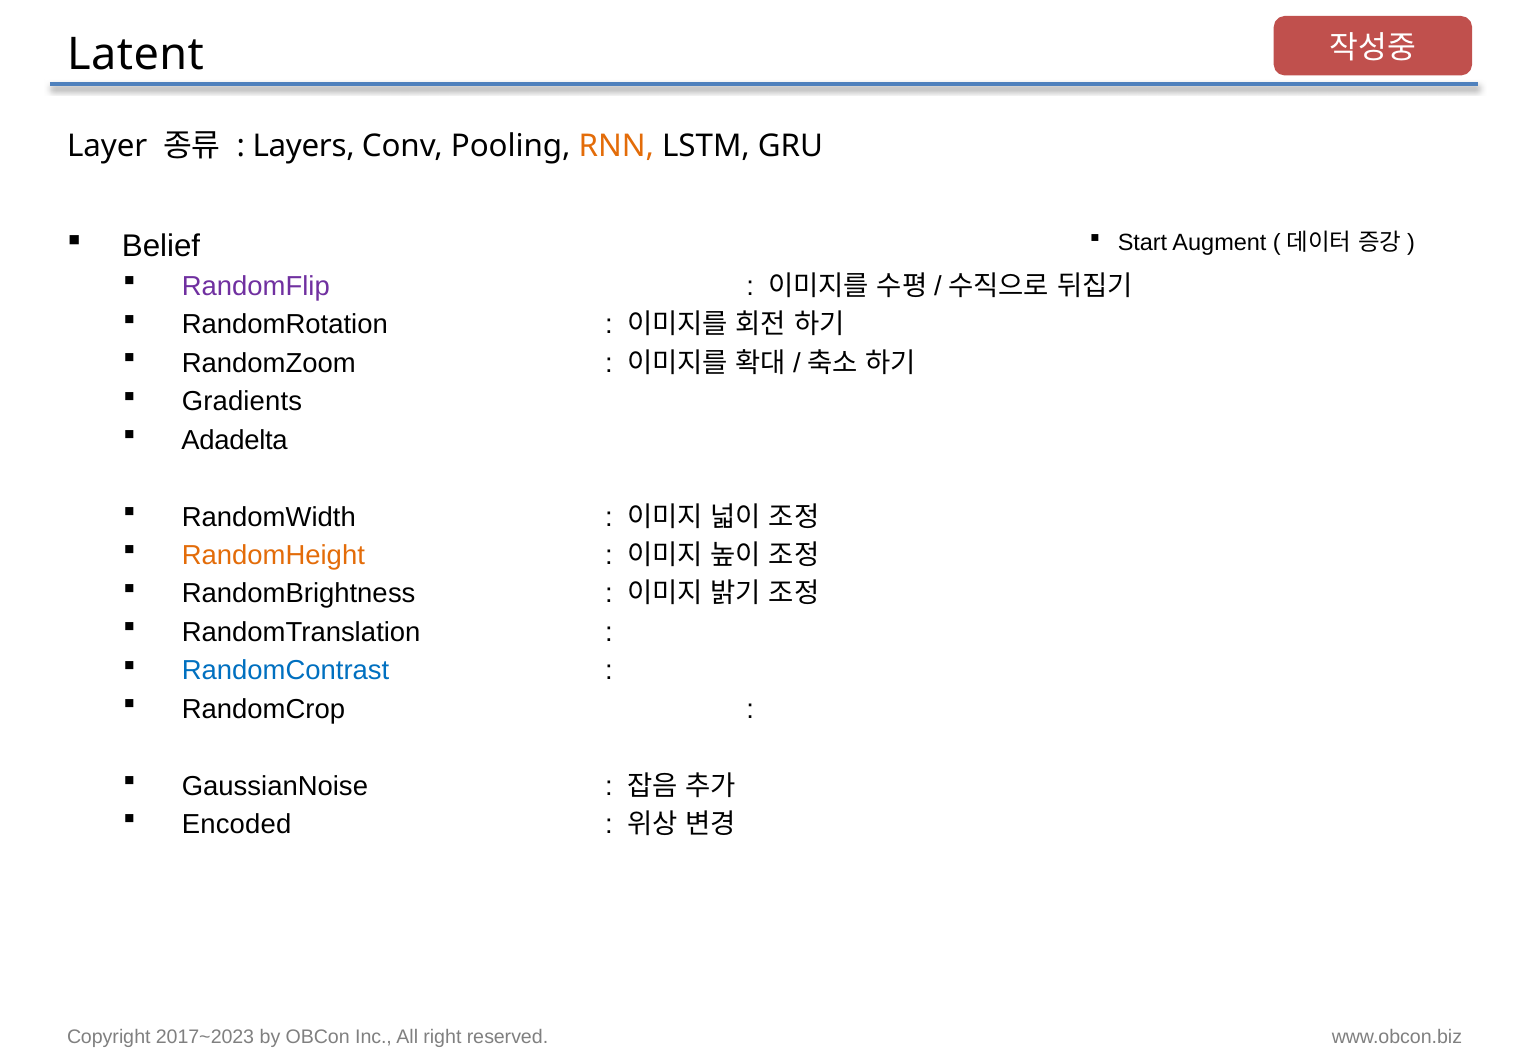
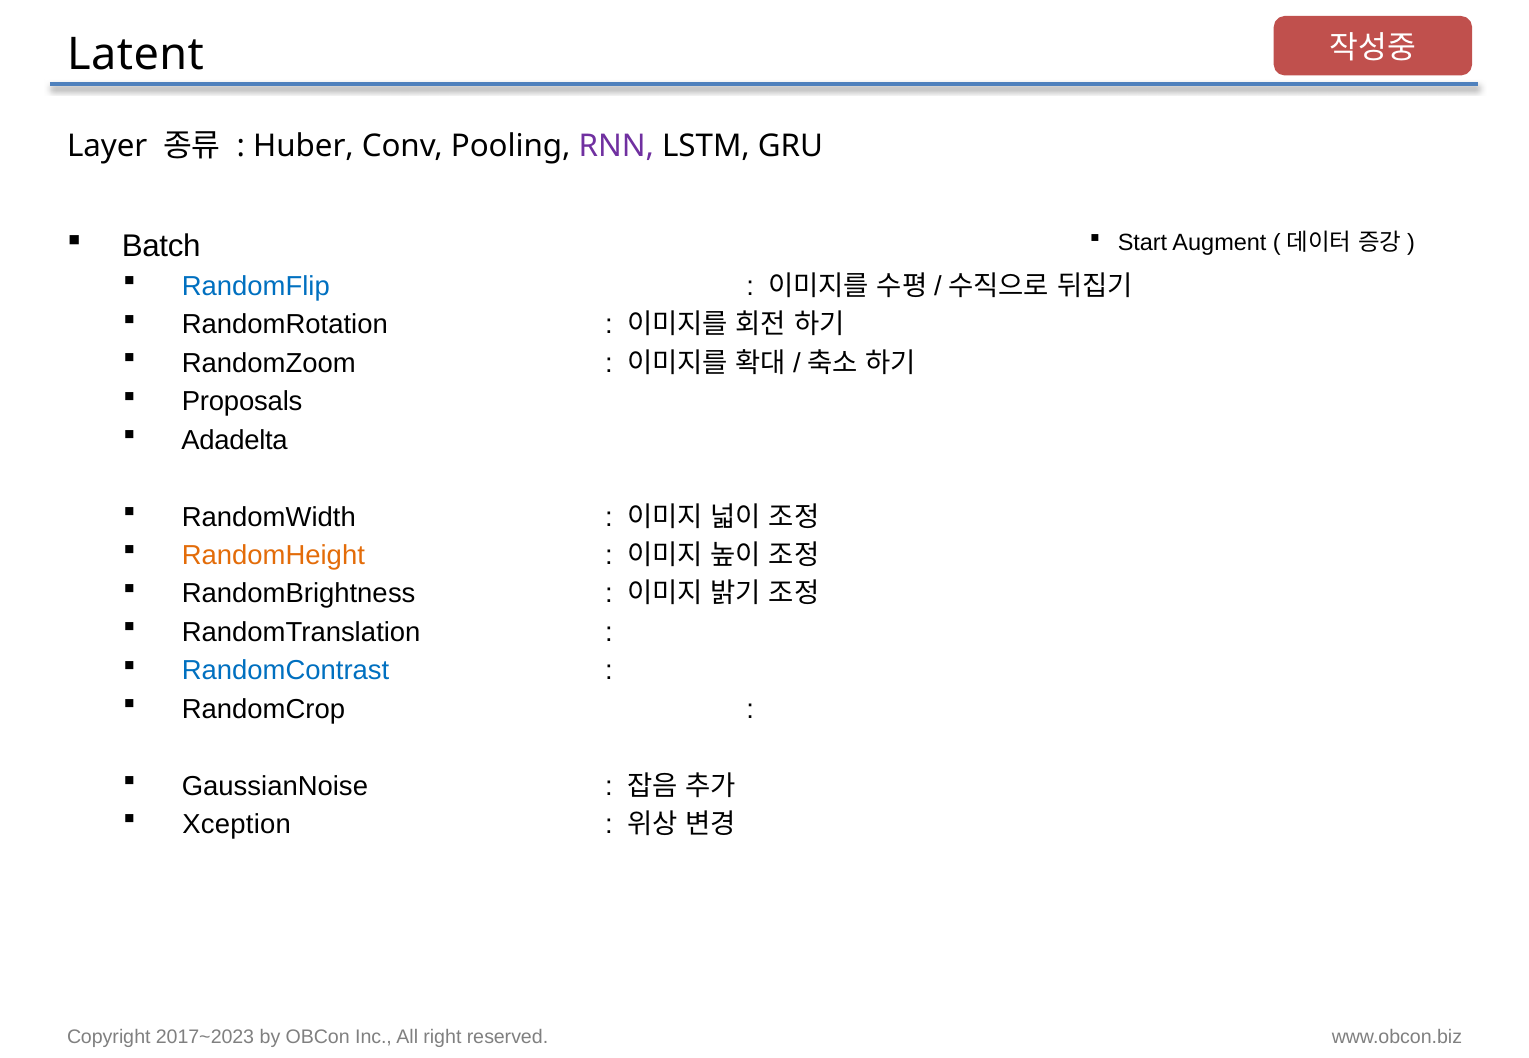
Layers: Layers -> Huber (303, 146)
RNN colour: orange -> purple (616, 146)
Belief: Belief -> Batch (161, 246)
RandomFlip colour: purple -> blue (256, 286)
Gradients: Gradients -> Proposals (242, 402)
Encoded: Encoded -> Xception (237, 825)
